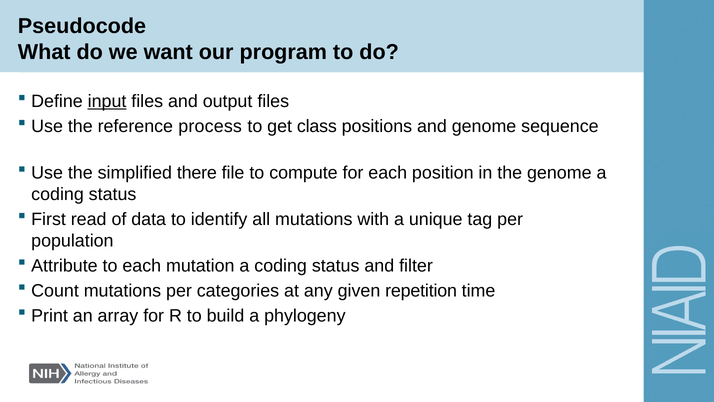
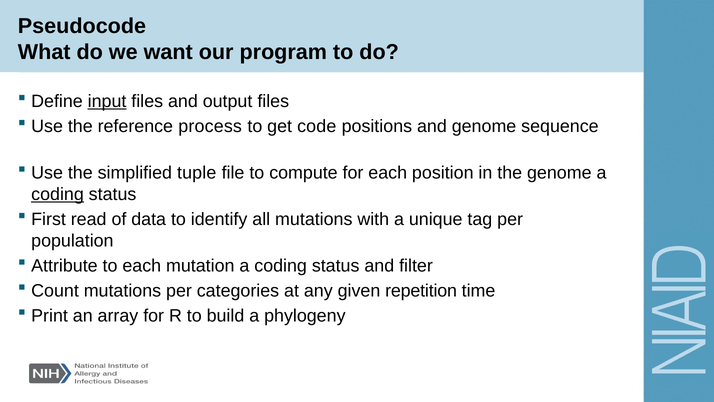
class: class -> code (317, 126)
there: there -> tuple (197, 173)
coding underline: none -> present (58, 194)
